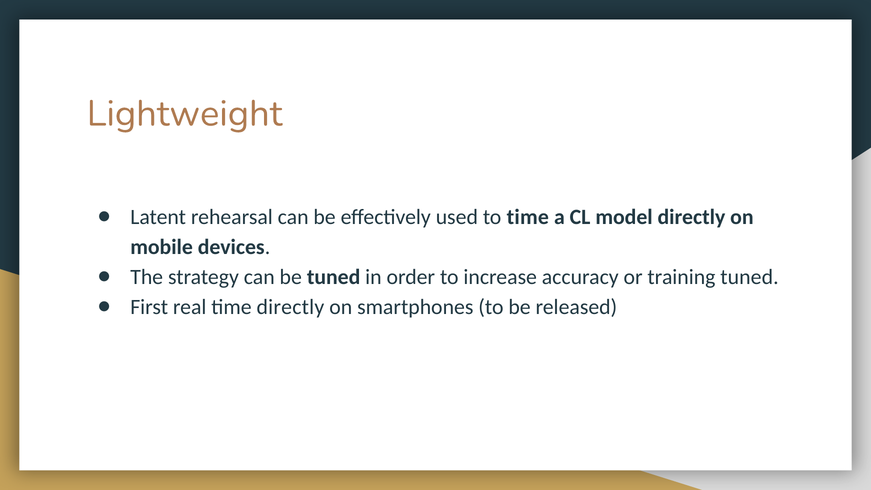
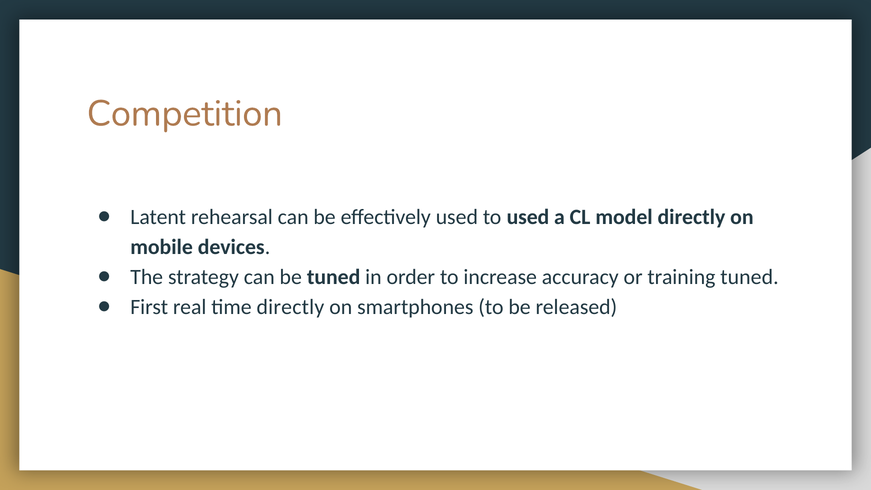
Lightweight: Lightweight -> Competition (185, 114)
to time: time -> used (528, 217)
